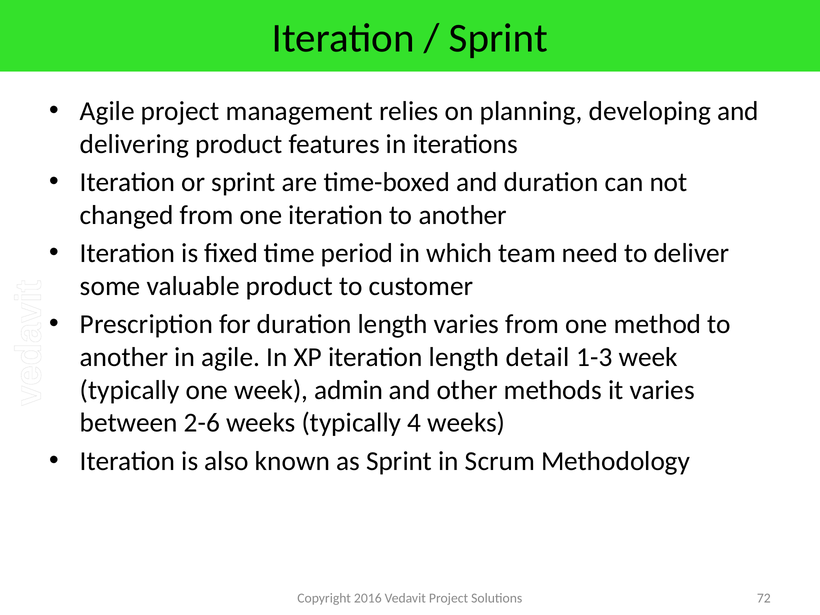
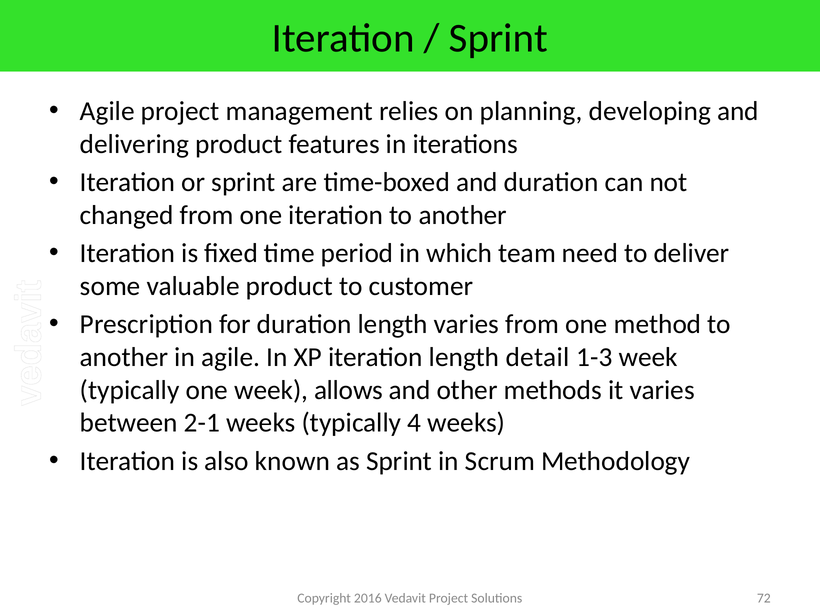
admin: admin -> allows (349, 390)
2-6: 2-6 -> 2-1 (202, 423)
